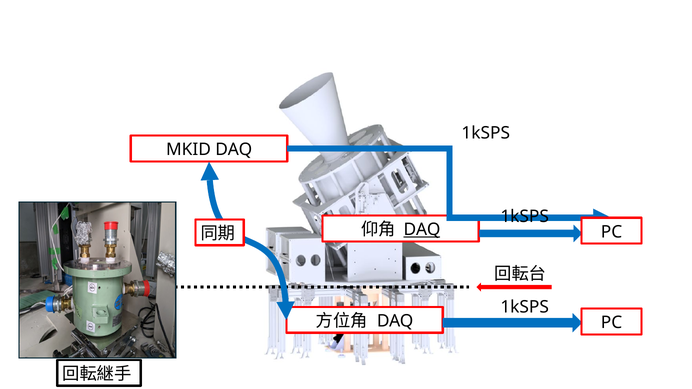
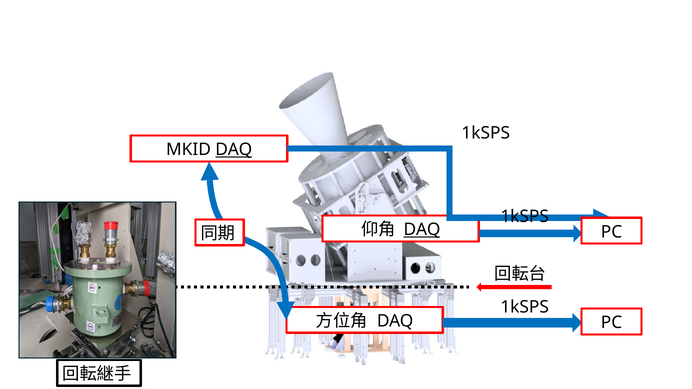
DAQ underline: none -> present (234, 150)
